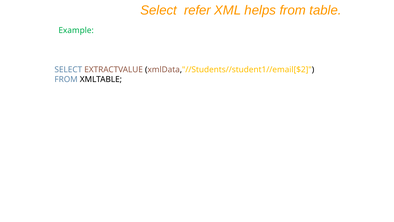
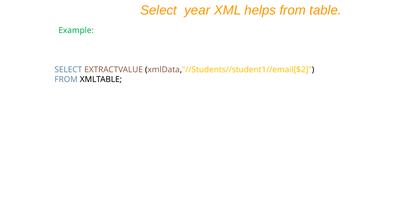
refer: refer -> year (197, 10)
